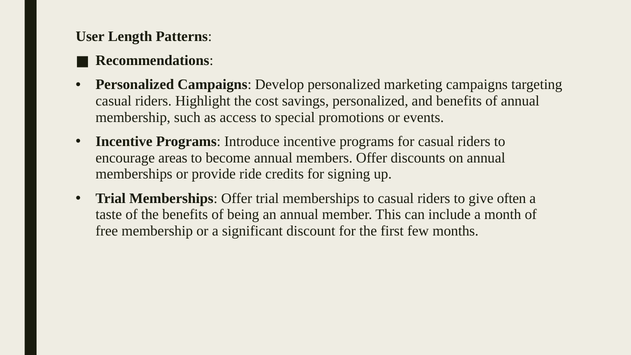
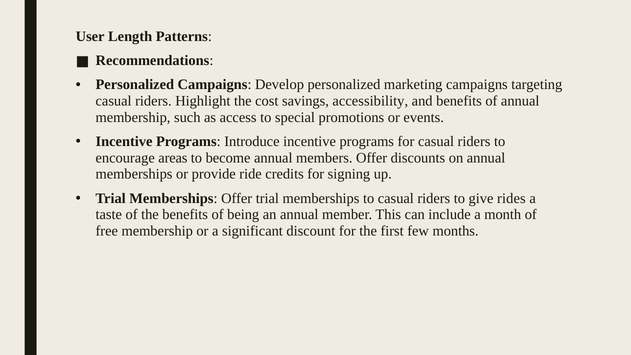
savings personalized: personalized -> accessibility (370, 101)
often: often -> rides (511, 198)
